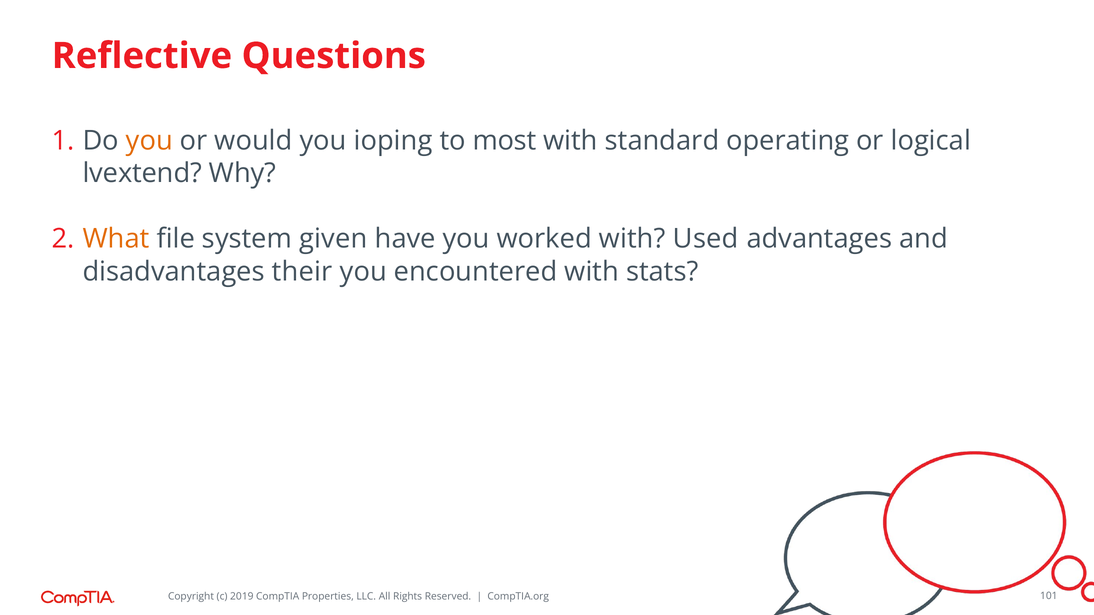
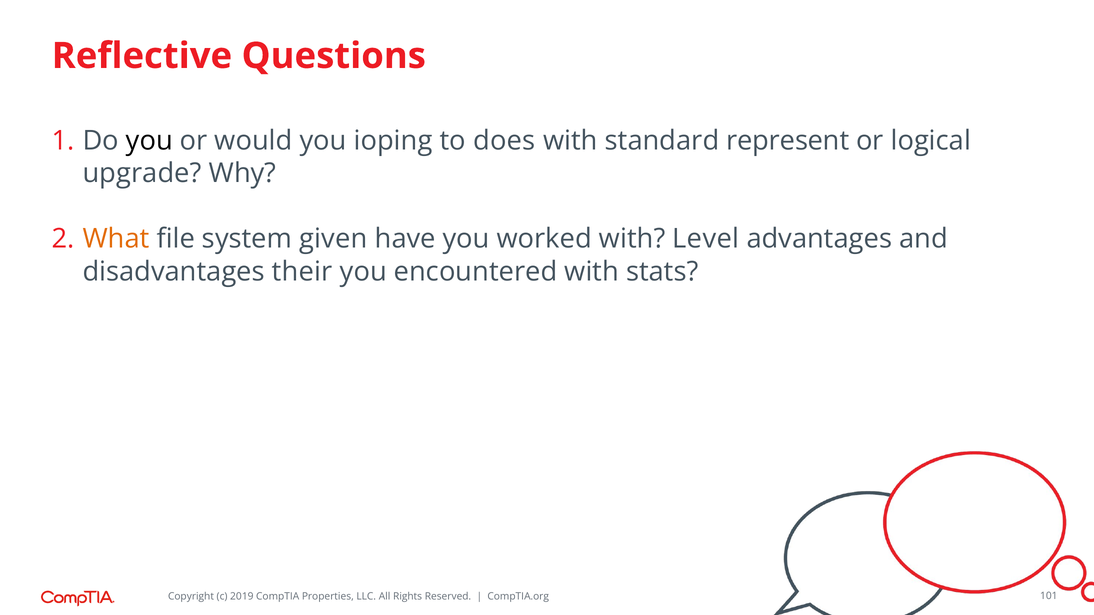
you colour: orange -> black (149, 141)
most: most -> does (504, 141)
operating: operating -> represent (788, 141)
lvextend: lvextend -> upgrade (142, 173)
Used: Used -> Level (706, 239)
